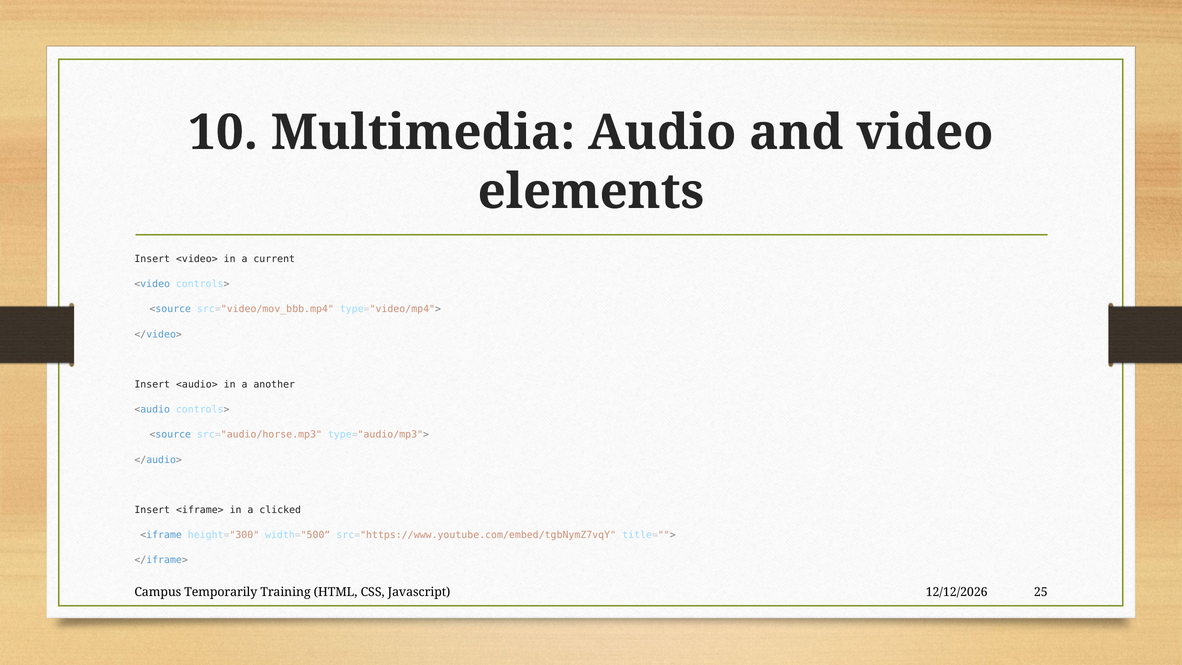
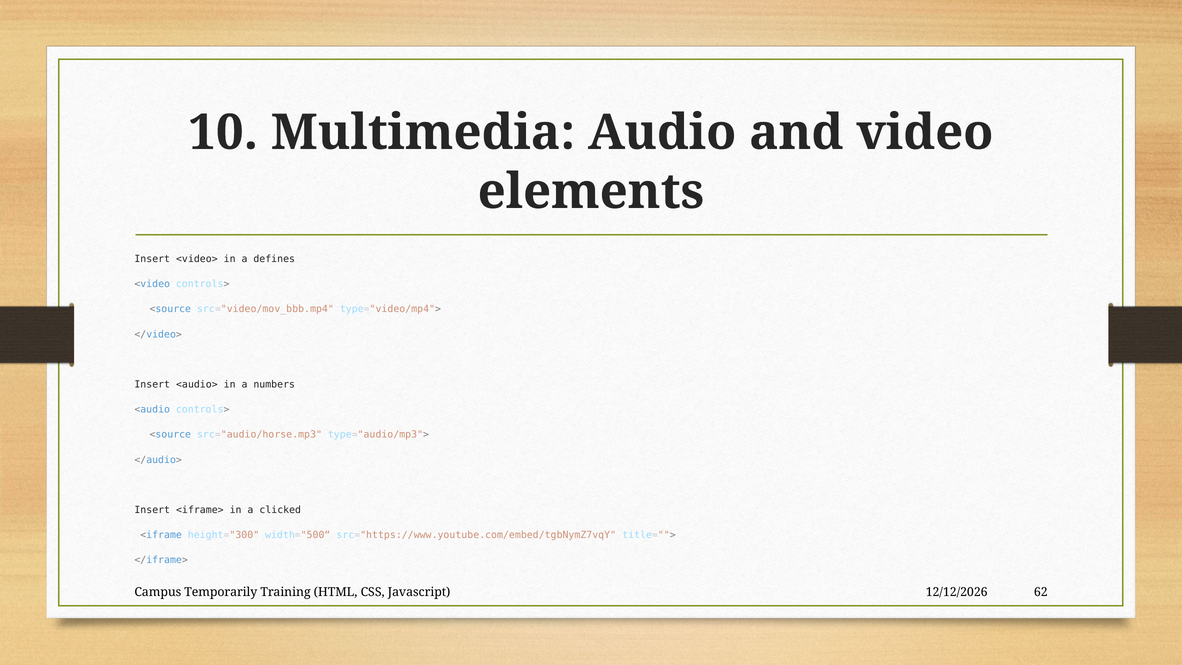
current: current -> defines (274, 259)
another: another -> numbers (274, 384)
25: 25 -> 62 (1041, 592)
